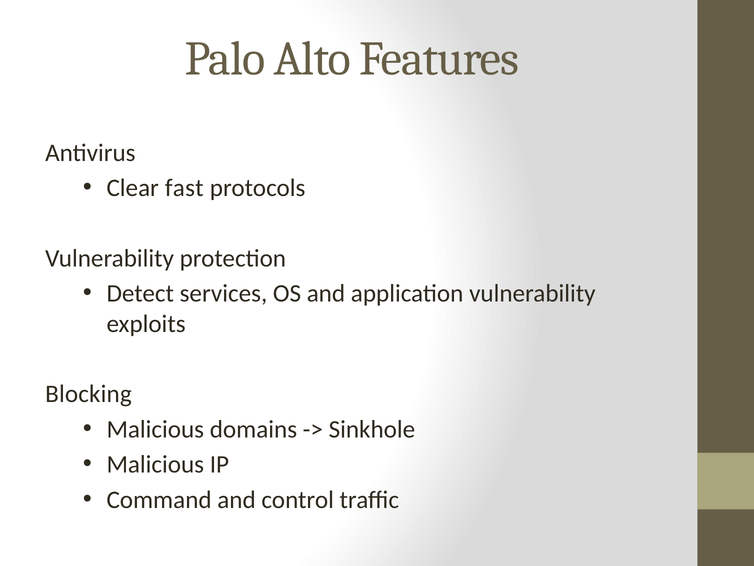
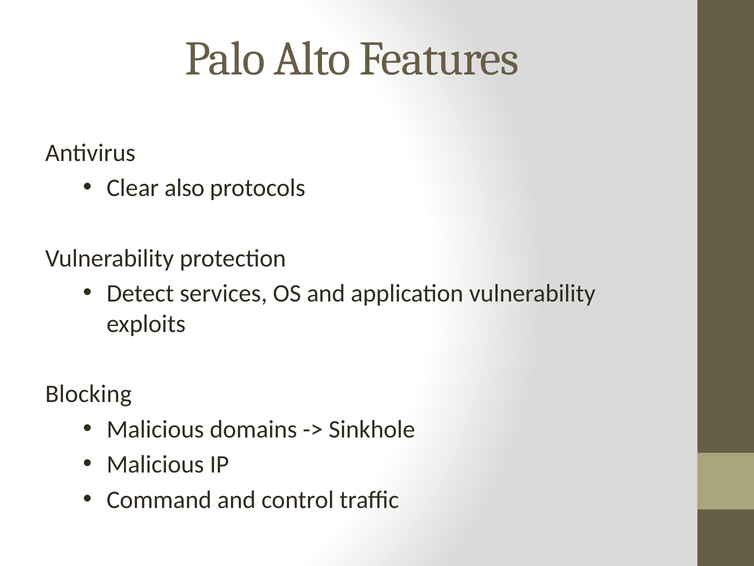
fast: fast -> also (185, 188)
